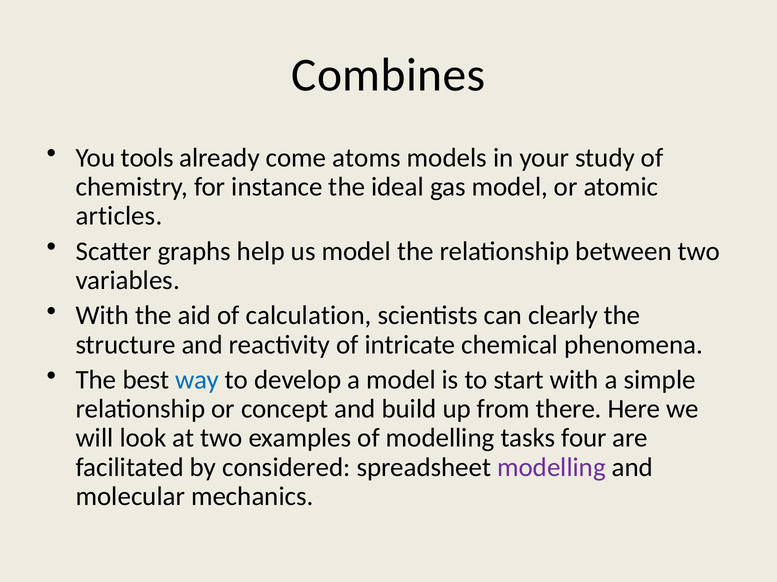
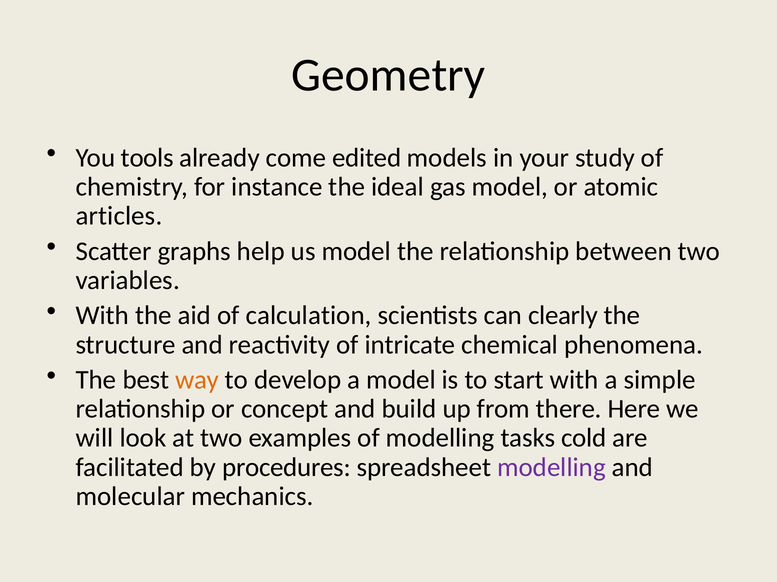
Combines: Combines -> Geometry (388, 75)
atoms: atoms -> edited (367, 158)
way colour: blue -> orange (197, 380)
four: four -> cold (584, 439)
considered: considered -> procedures (286, 468)
